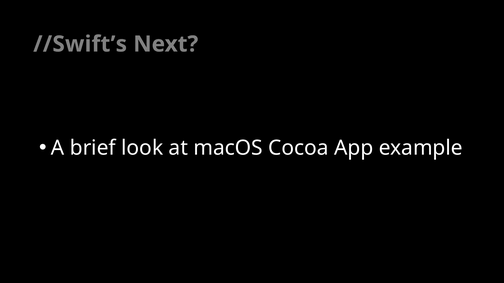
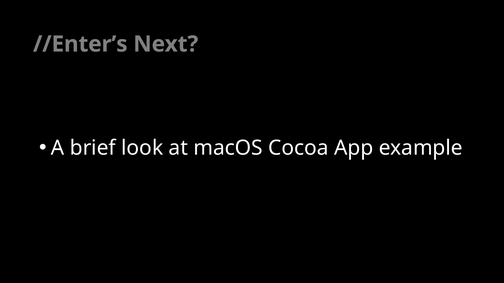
//Swift’s: //Swift’s -> //Enter’s (80, 44)
